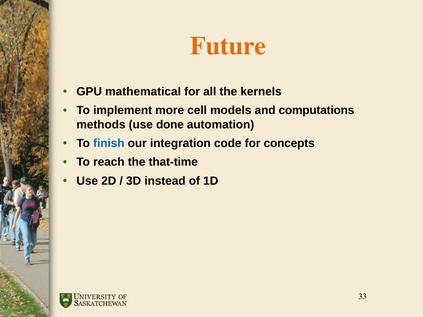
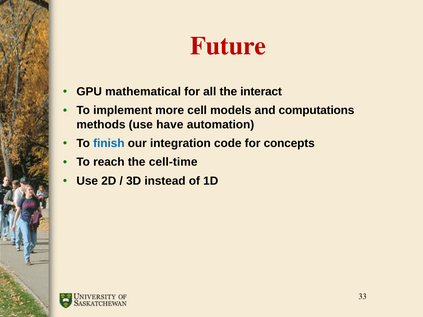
Future colour: orange -> red (228, 46)
kernels: kernels -> interact (261, 92)
done: done -> have (170, 125)
that-time: that-time -> cell-time (173, 162)
